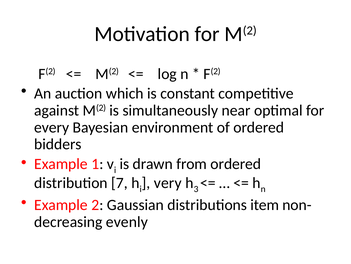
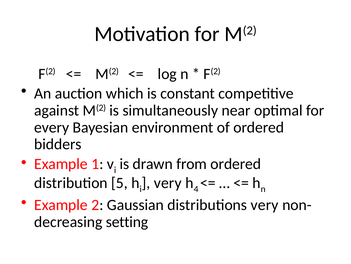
7: 7 -> 5 (119, 183)
3: 3 -> 4 (196, 189)
distributions item: item -> very (265, 204)
evenly: evenly -> setting (127, 221)
